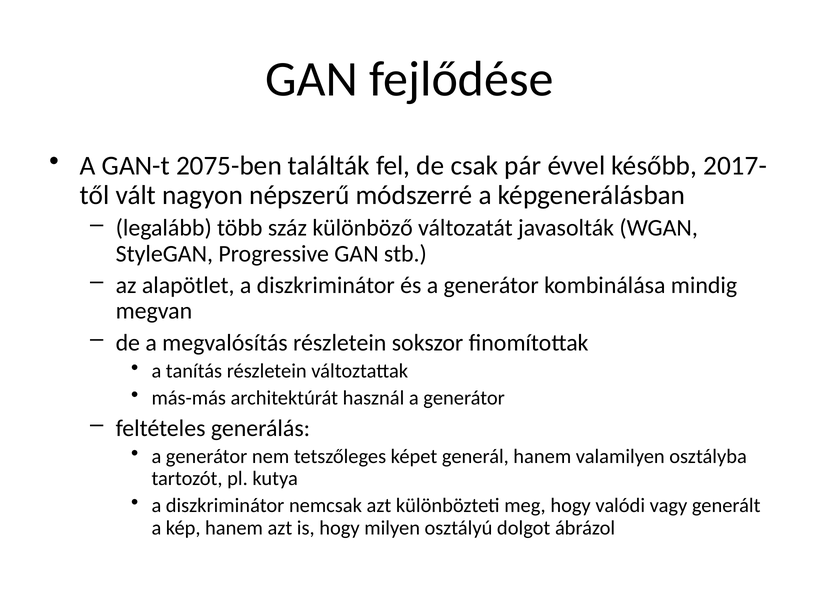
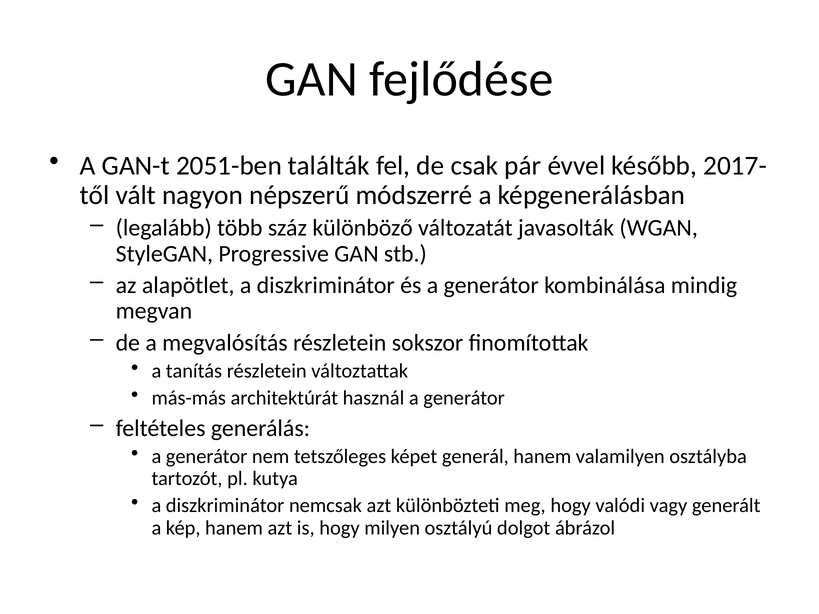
2075-ben: 2075-ben -> 2051-ben (229, 166)
